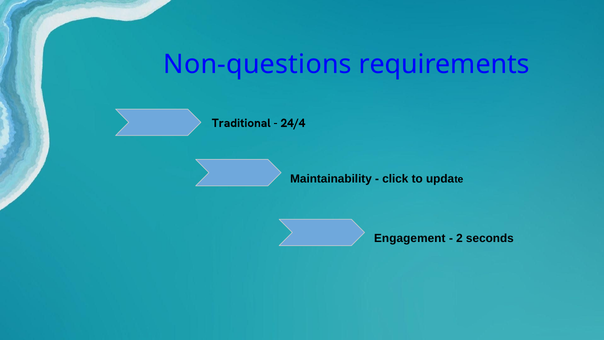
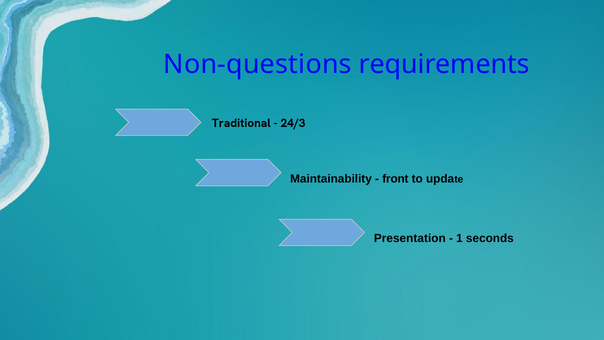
24/4: 24/4 -> 24/3 (293, 123)
click: click -> front (395, 179)
Engagement: Engagement -> Presentation (410, 238)
2: 2 -> 1 (459, 238)
